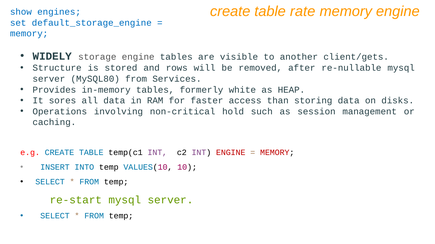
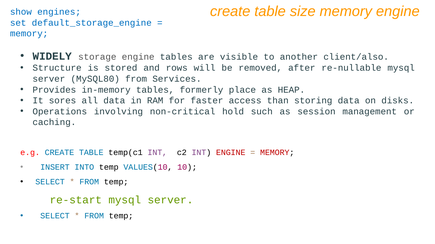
rate: rate -> size (303, 11)
client/gets: client/gets -> client/also (356, 57)
white: white -> place (242, 90)
